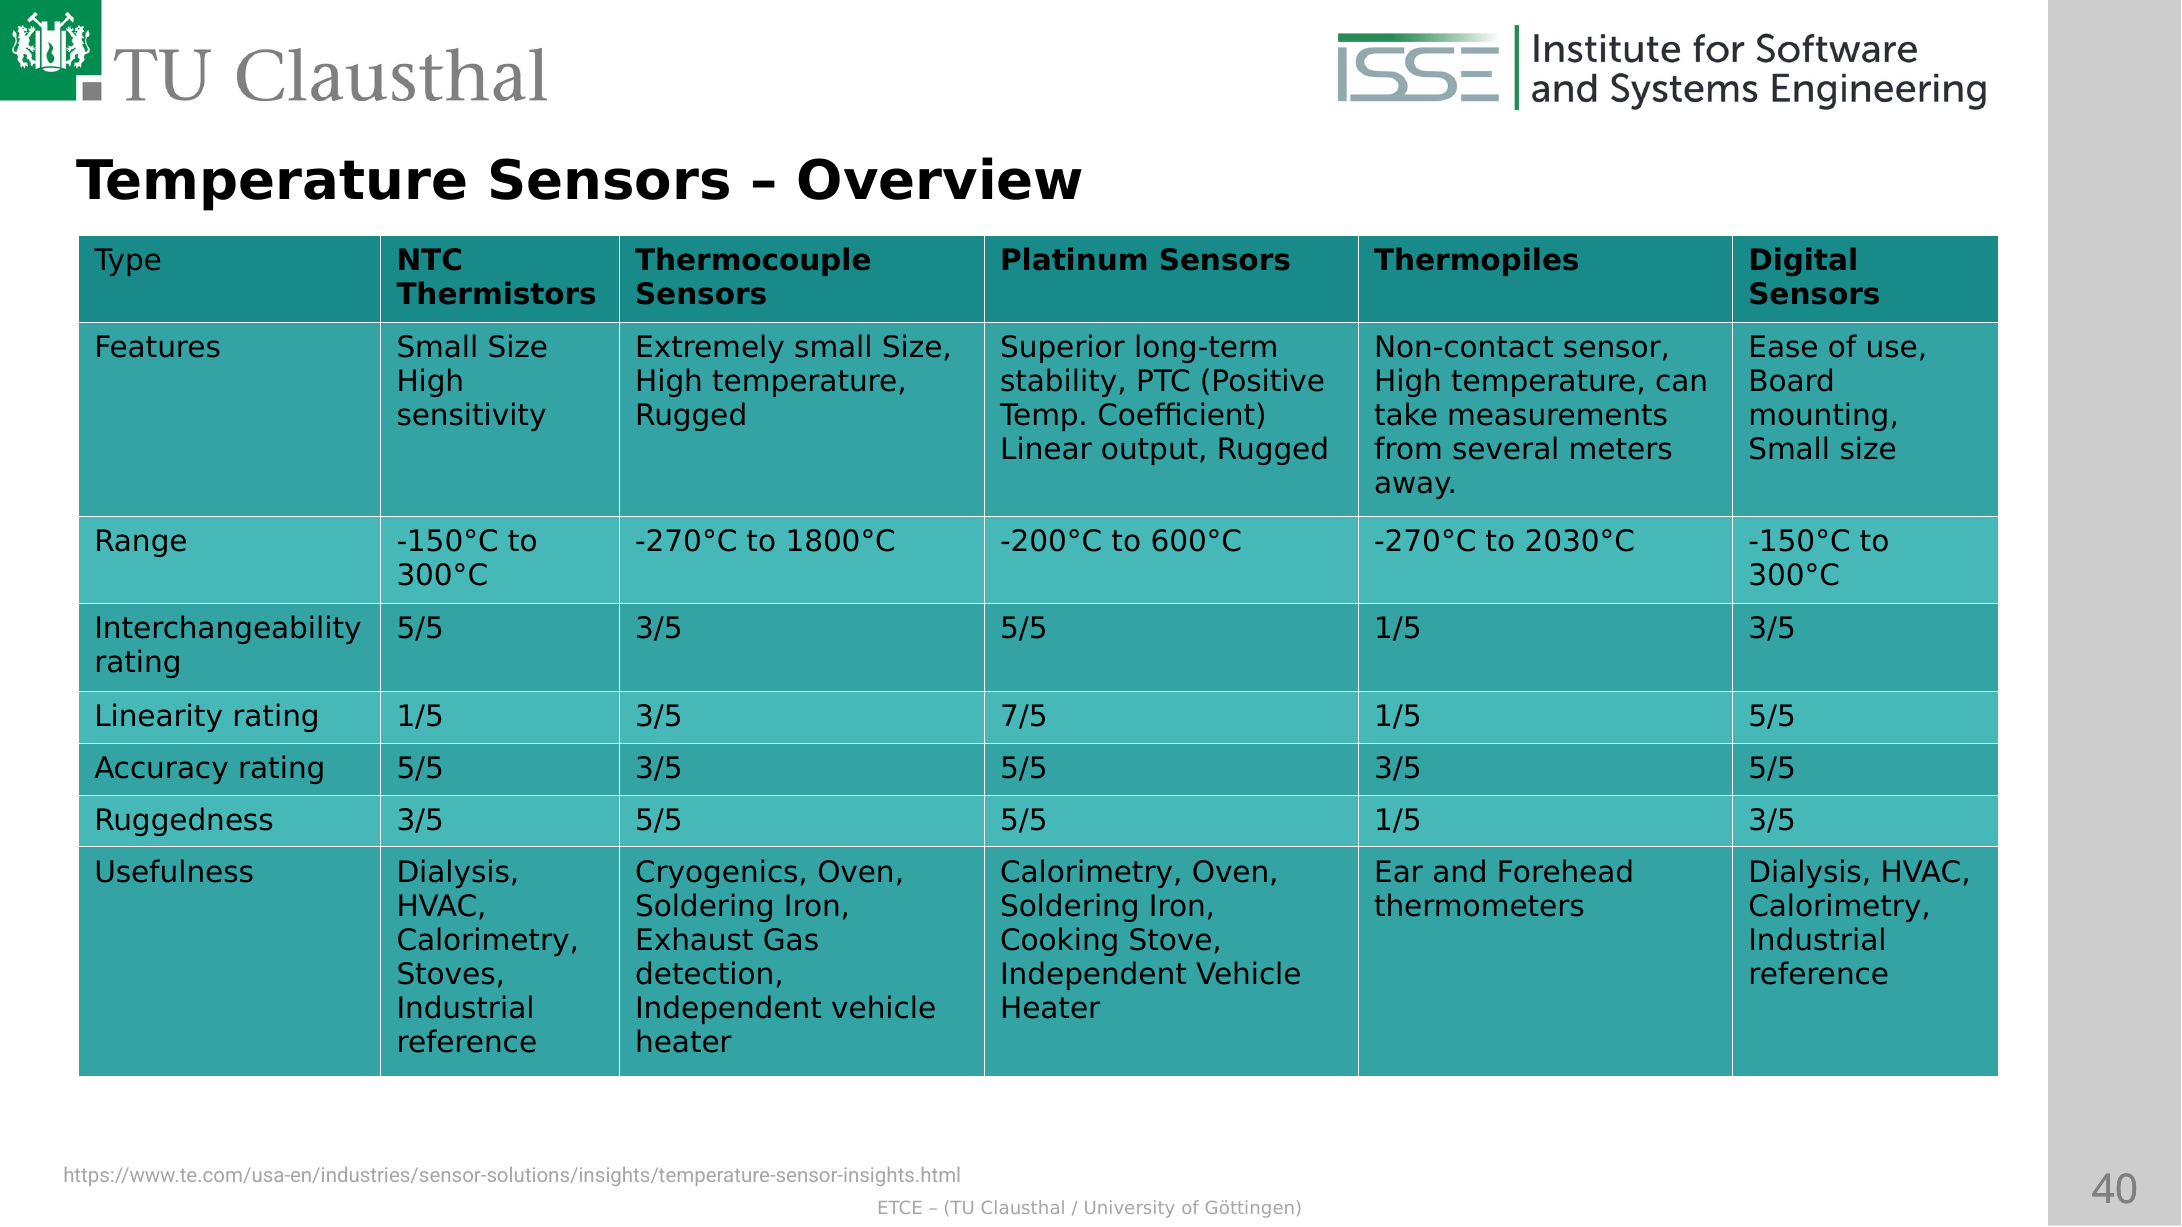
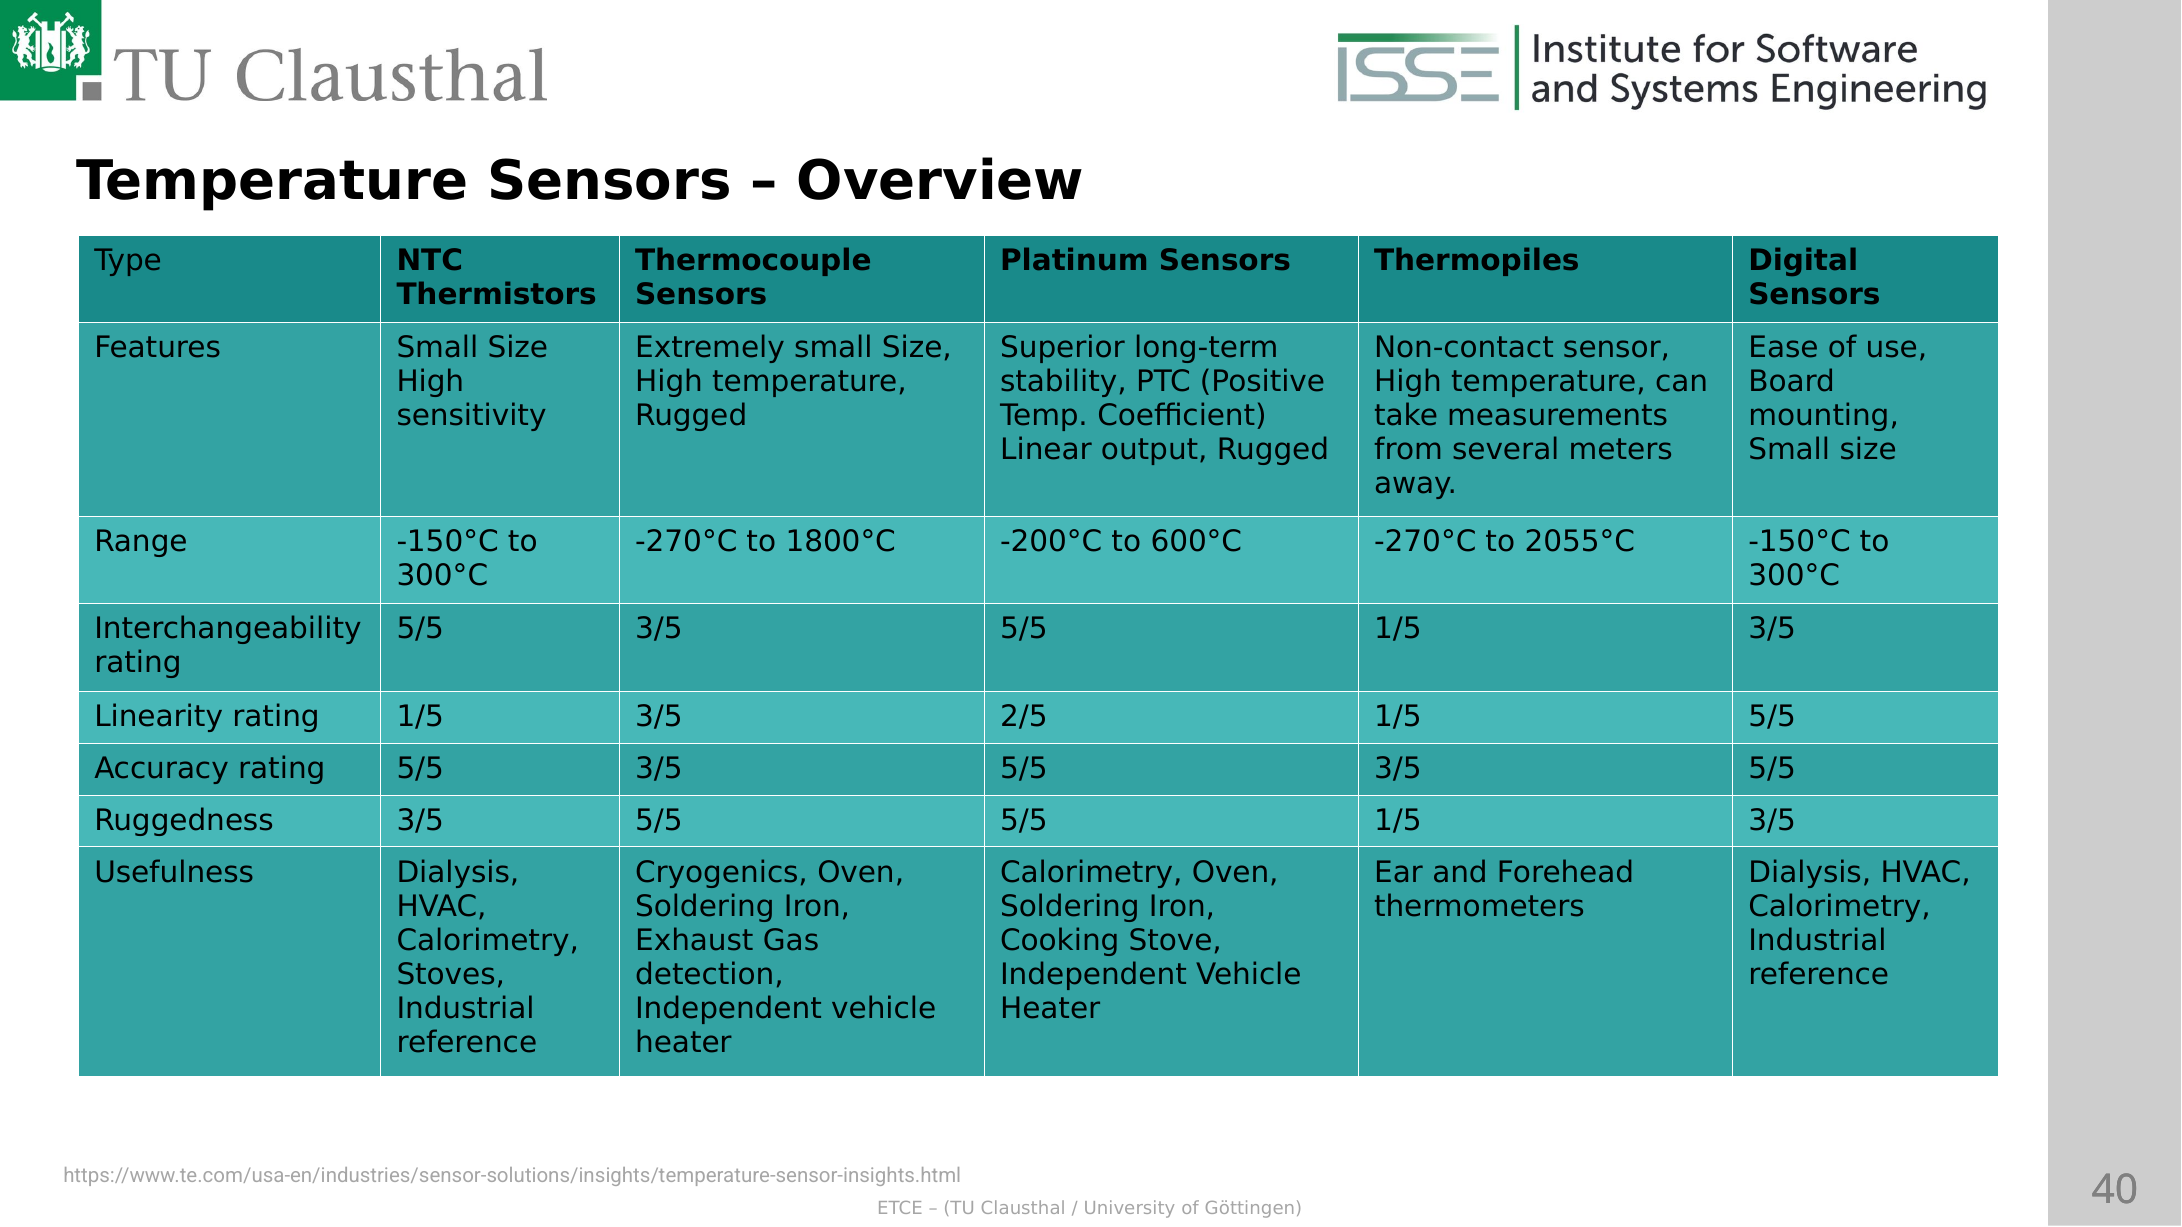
2030°C: 2030°C -> 2055°C (1580, 542)
7/5: 7/5 -> 2/5 (1024, 717)
